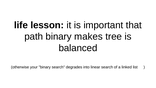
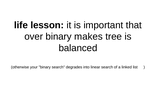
path: path -> over (34, 36)
